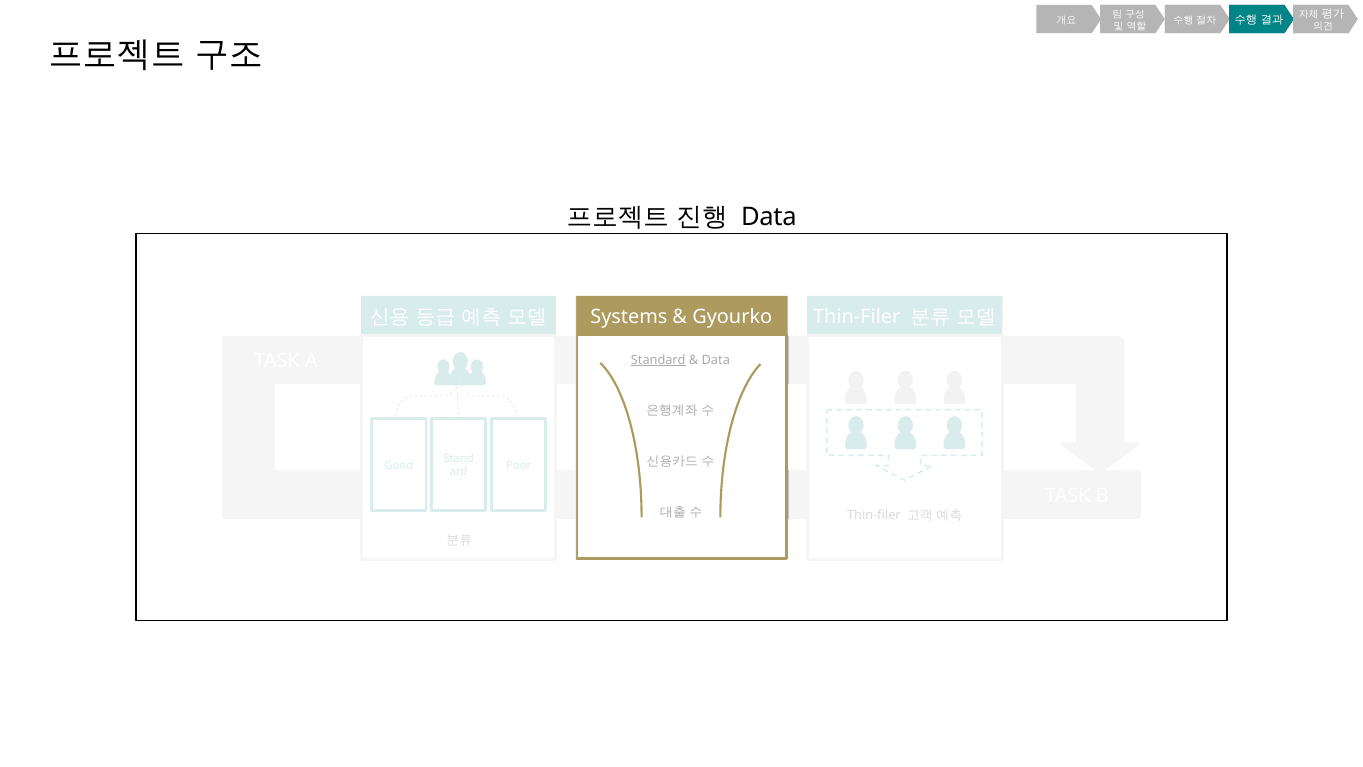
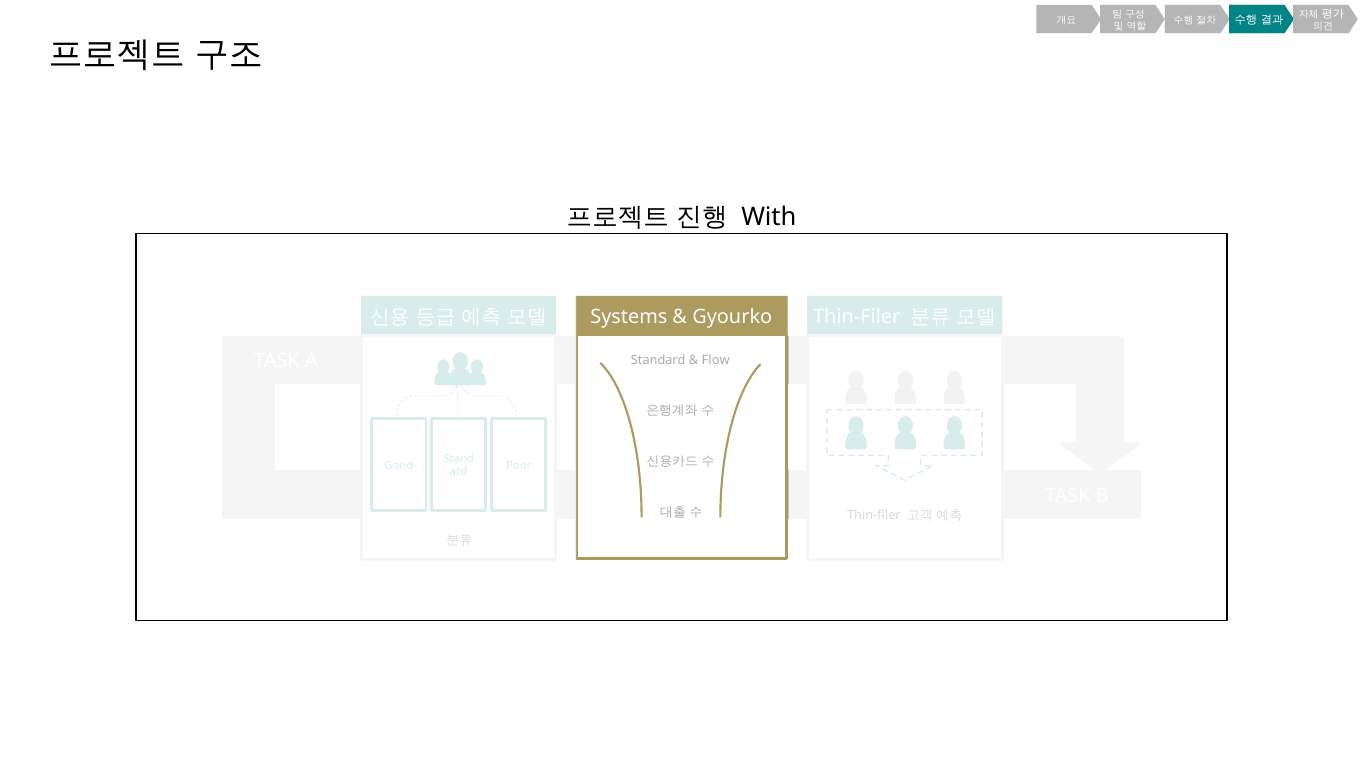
Data: Data -> With (769, 217)
Standard underline: present -> none (658, 360)
Data: Data -> Flow (716, 360)
